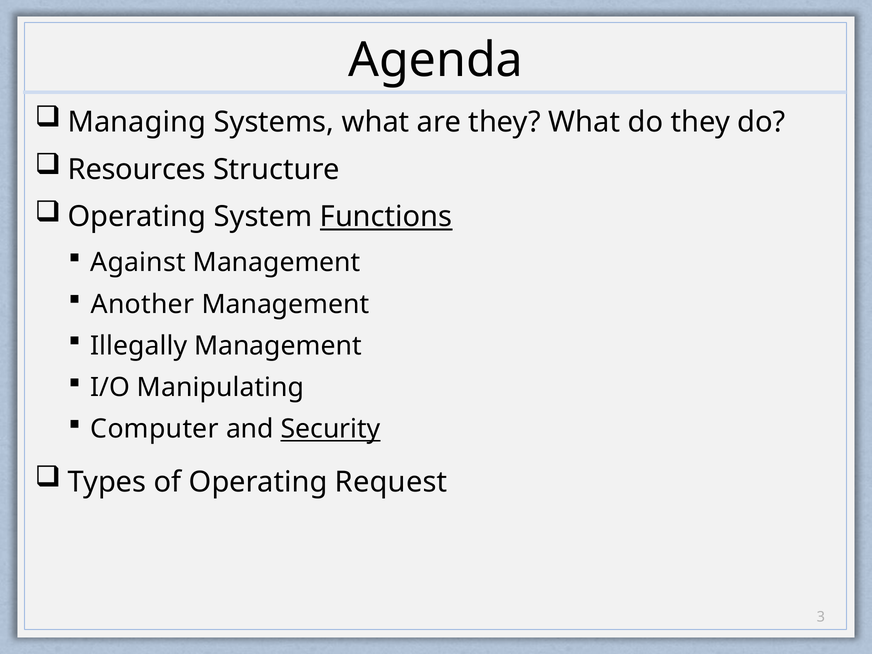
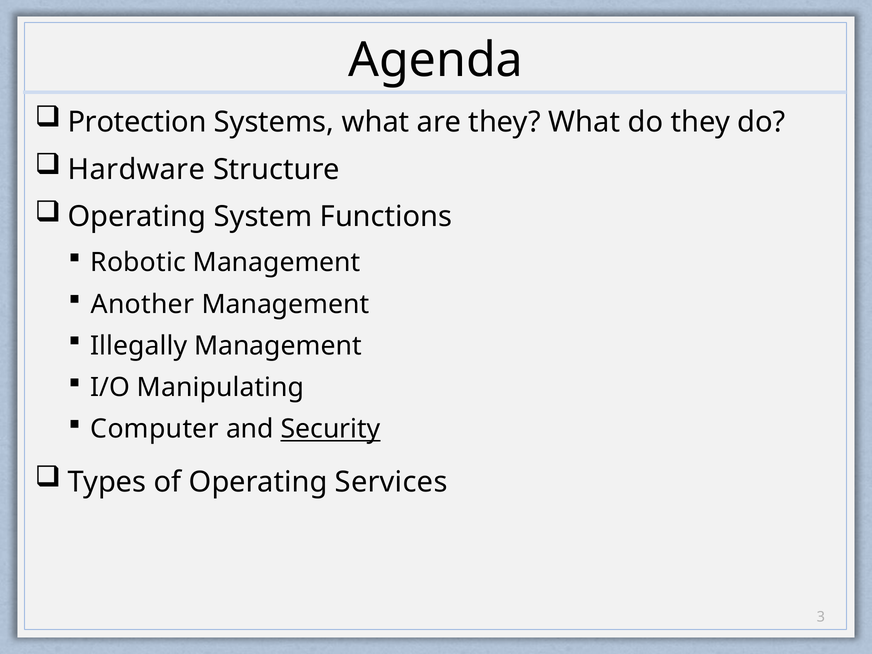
Managing: Managing -> Protection (137, 122)
Resources: Resources -> Hardware (136, 169)
Functions underline: present -> none (386, 217)
Against: Against -> Robotic (138, 263)
Request: Request -> Services (391, 482)
